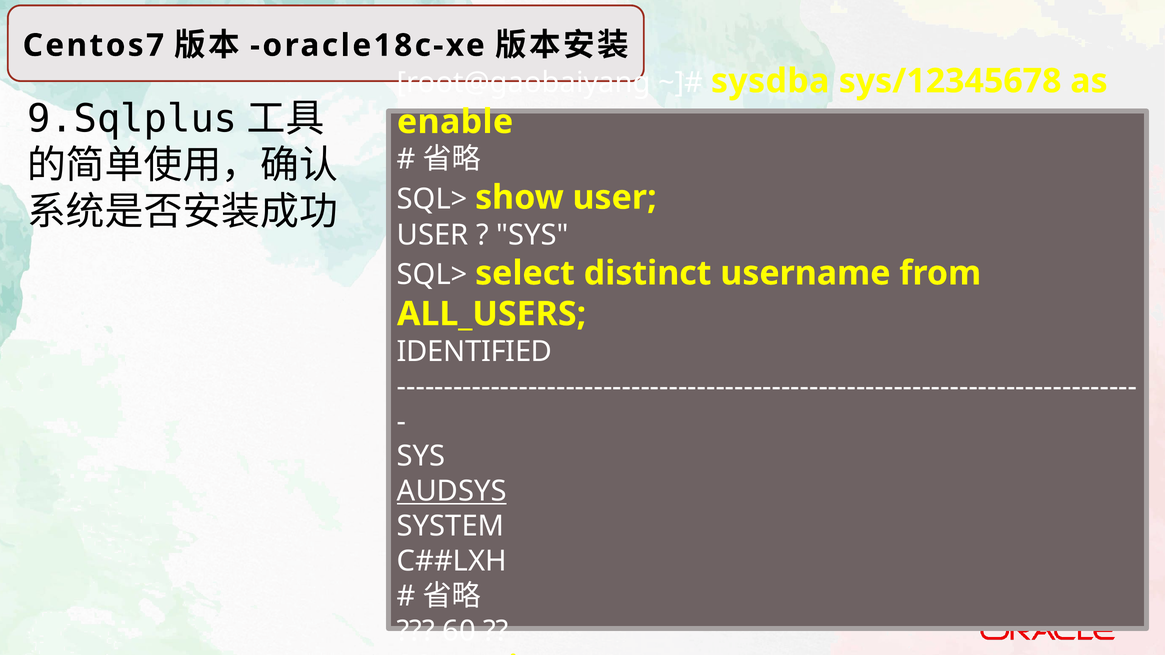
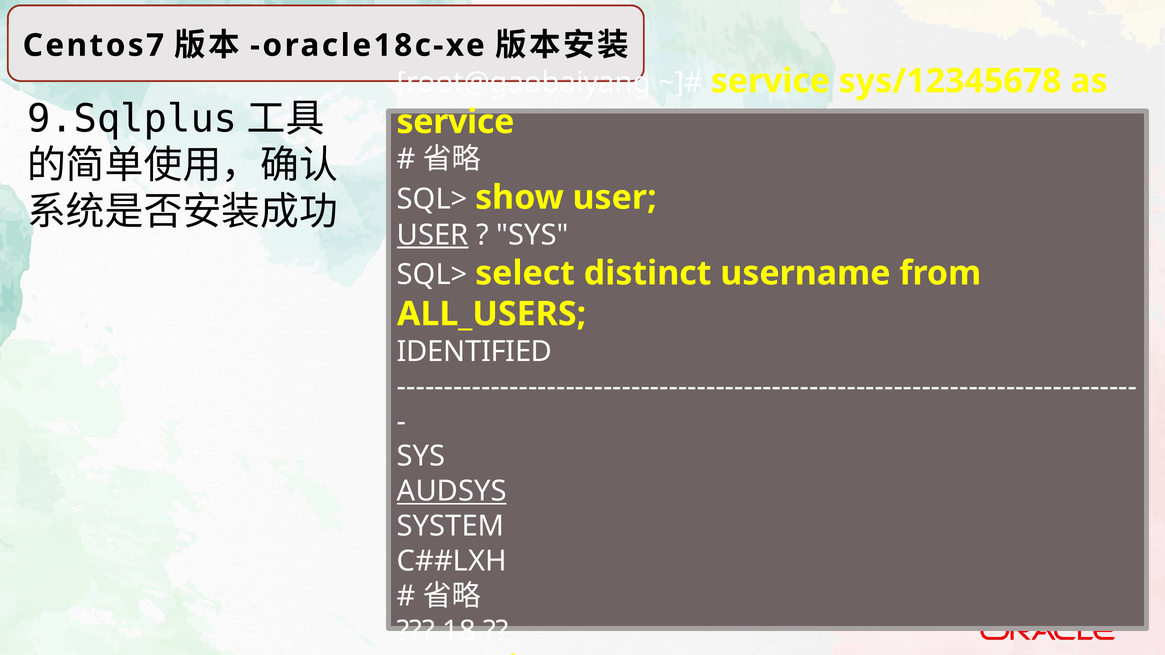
sysdba: sysdba -> service (770, 81)
enable: enable -> service (455, 122)
USER underline: none -> present (433, 235)
60: 60 -> 18 (459, 631)
